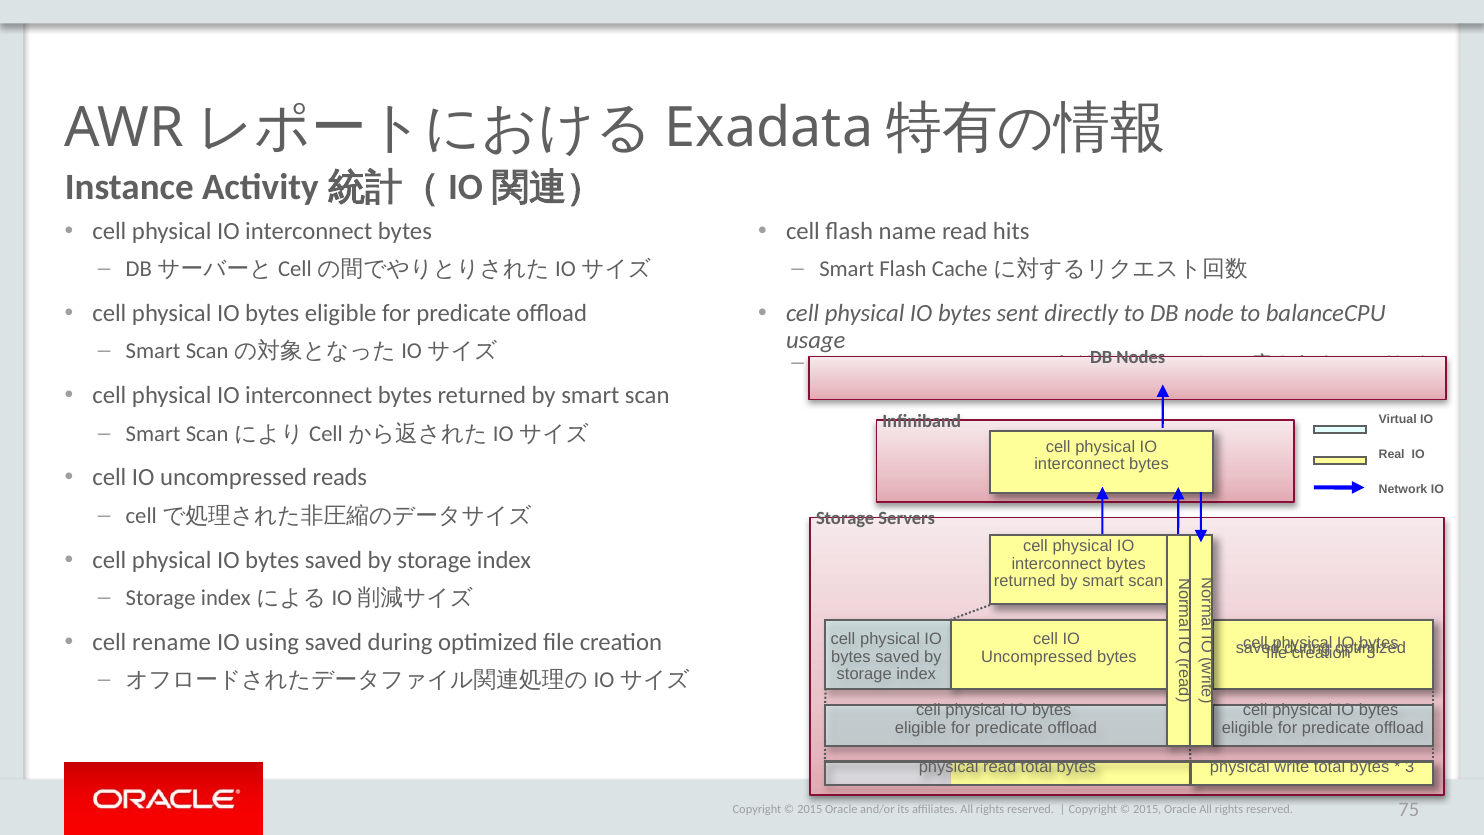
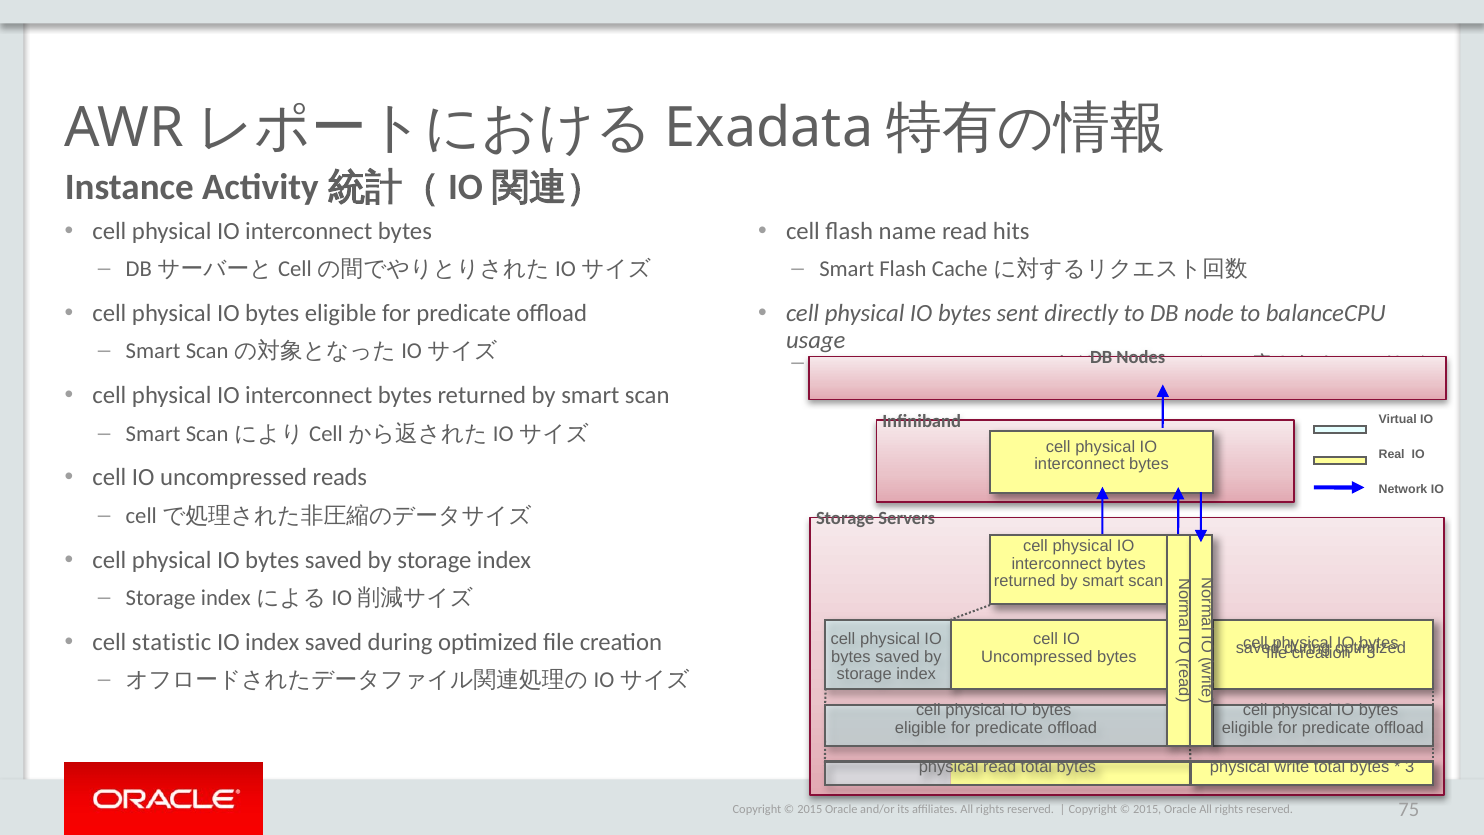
rename: rename -> statistic (172, 642)
IO using: using -> index (272, 642)
